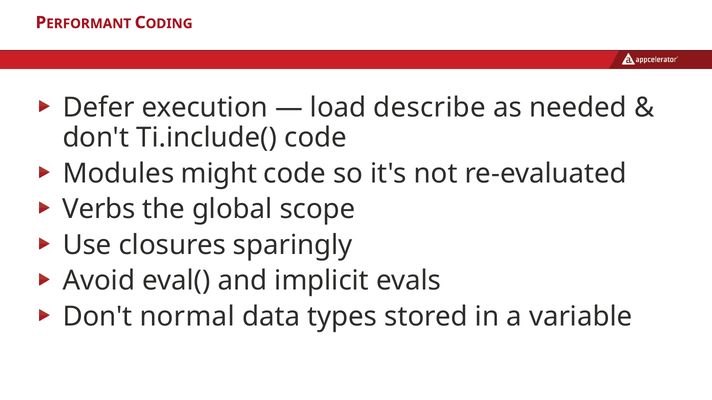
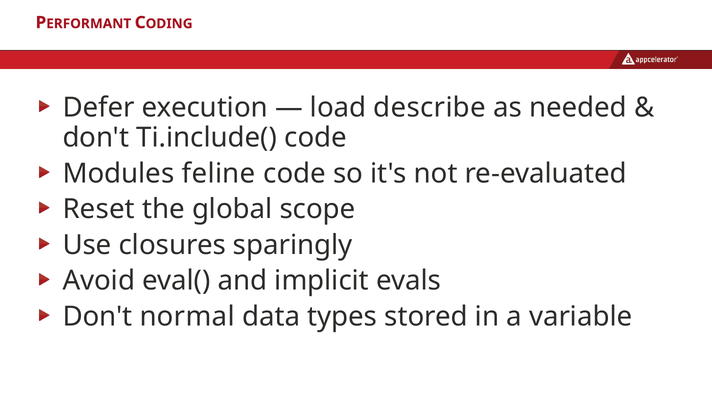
might: might -> feline (219, 174)
Verbs: Verbs -> Reset (99, 209)
